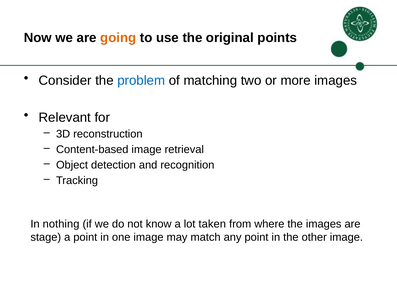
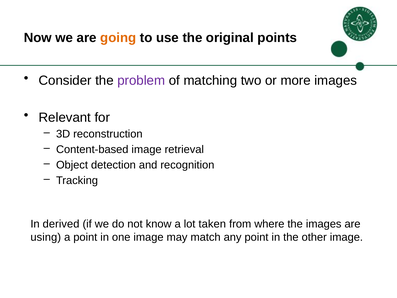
problem colour: blue -> purple (141, 80)
nothing: nothing -> derived (61, 224)
stage: stage -> using (46, 237)
